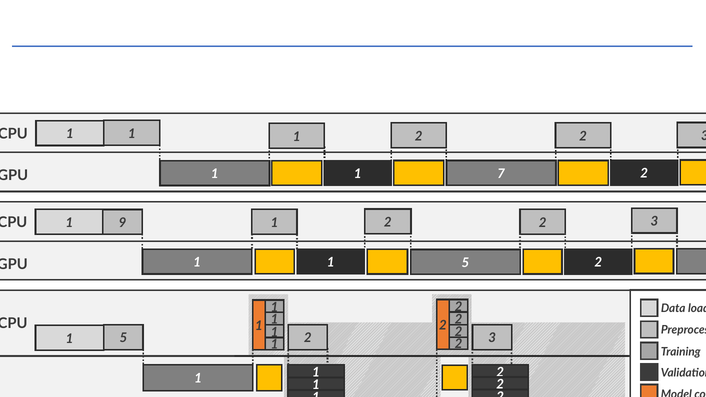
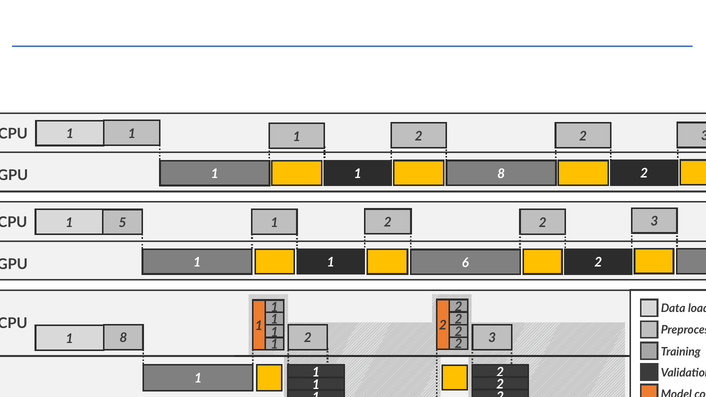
7: 7 -> 8 (501, 174)
9: 9 -> 5 (123, 223)
5: 5 -> 6 (465, 263)
5: 5 -> 8 (123, 338)
